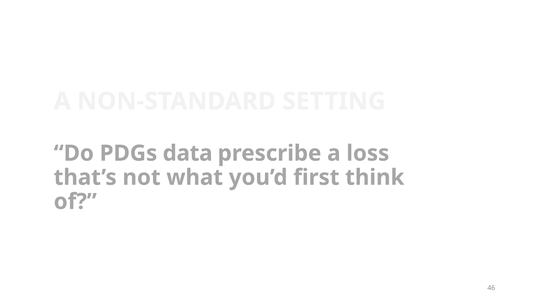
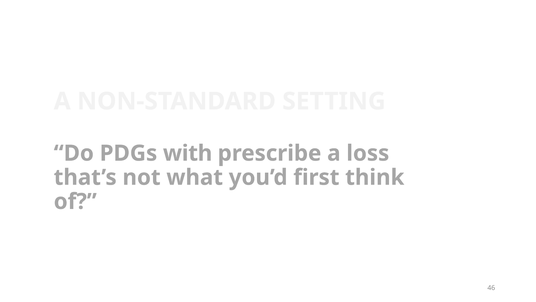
data: data -> with (188, 153)
